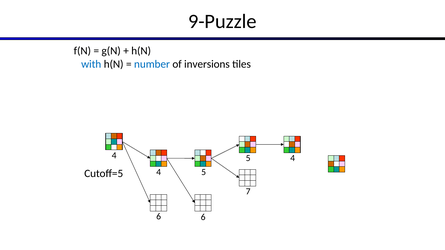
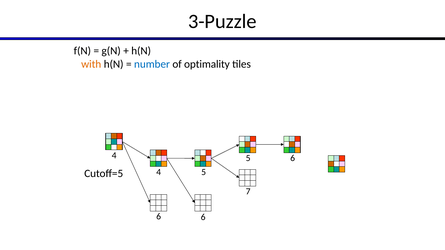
9-Puzzle: 9-Puzzle -> 3-Puzzle (222, 21)
with colour: blue -> orange (91, 64)
inversions: inversions -> optimality (207, 64)
5 4: 4 -> 6 (293, 158)
